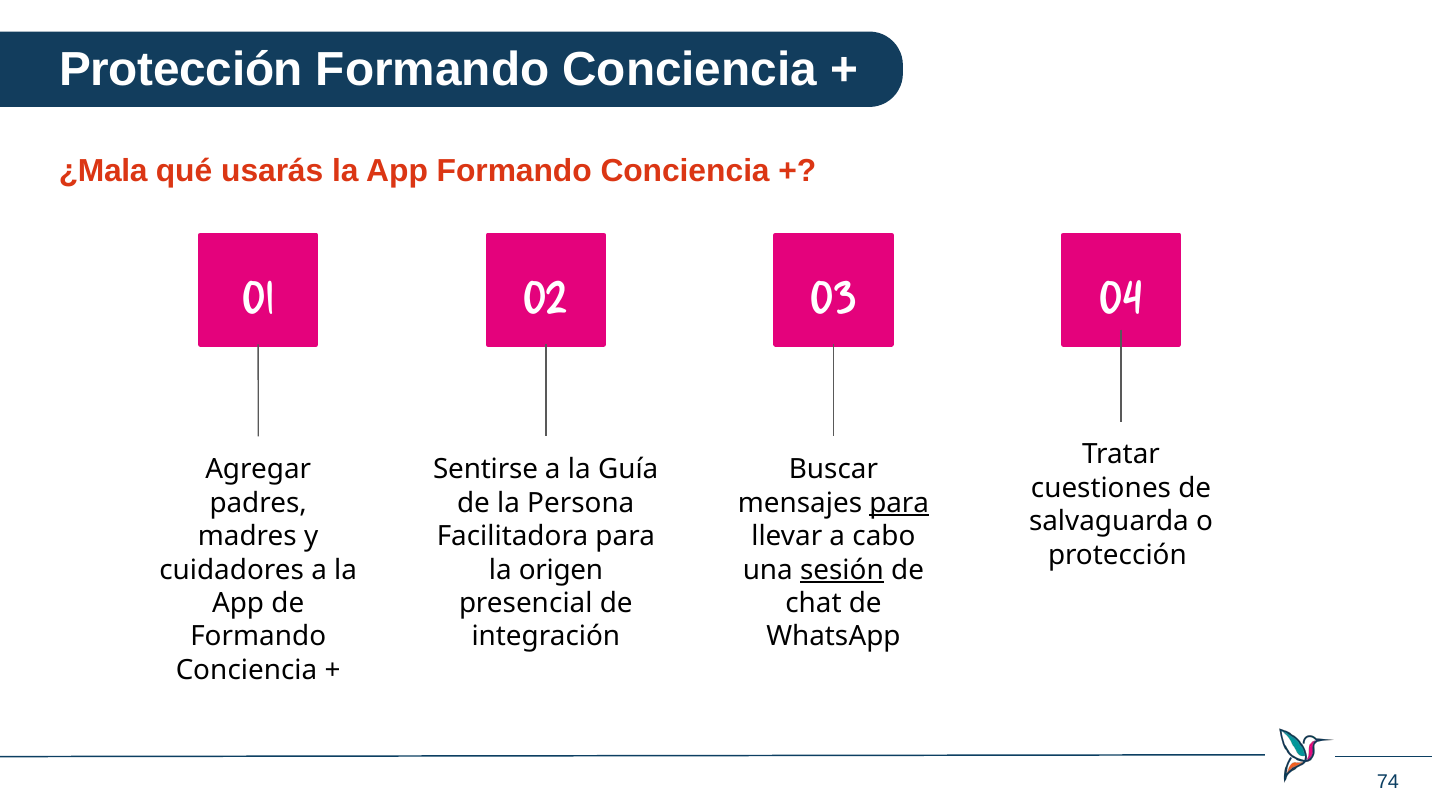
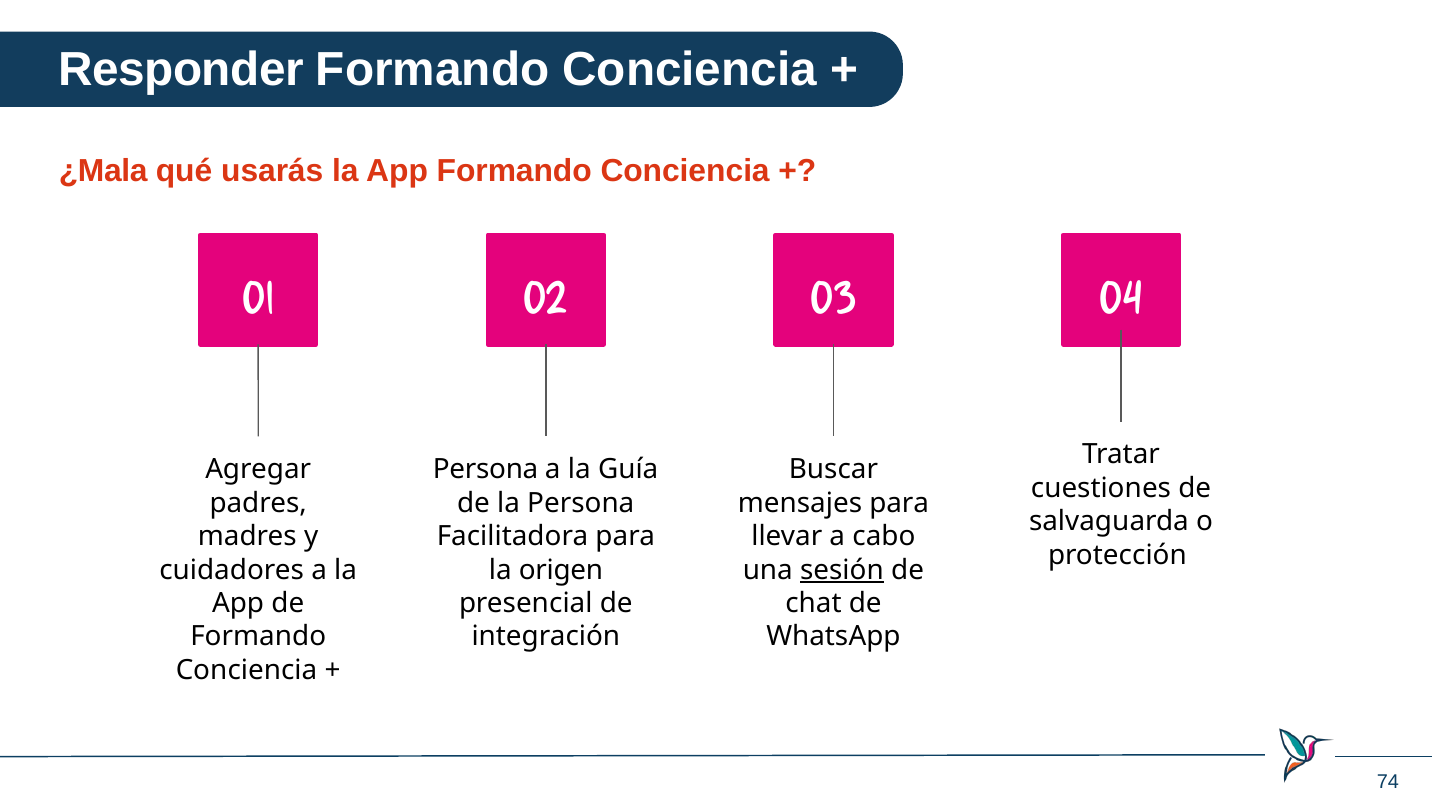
Protección: Protección -> Responder (181, 70)
Sentirse: Sentirse -> Persona (486, 469)
para underline: present -> none (899, 503)
